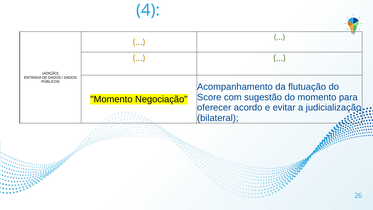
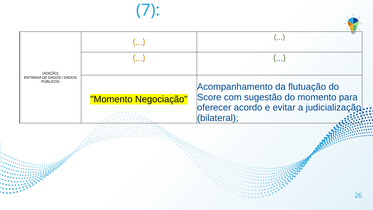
4: 4 -> 7 (148, 10)
